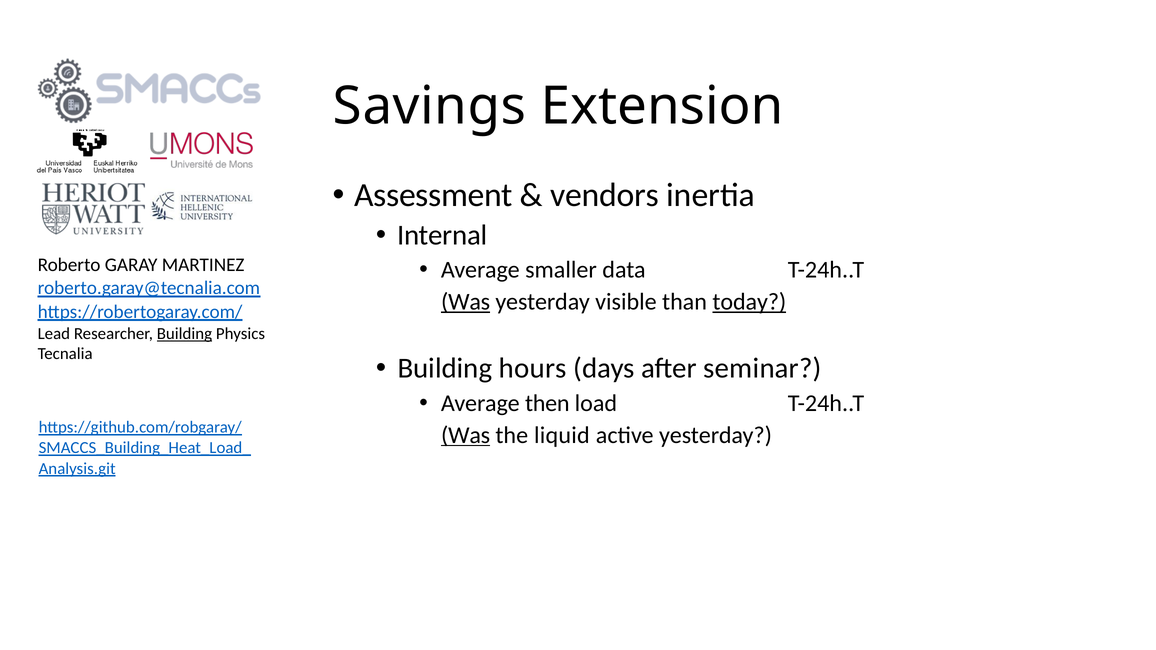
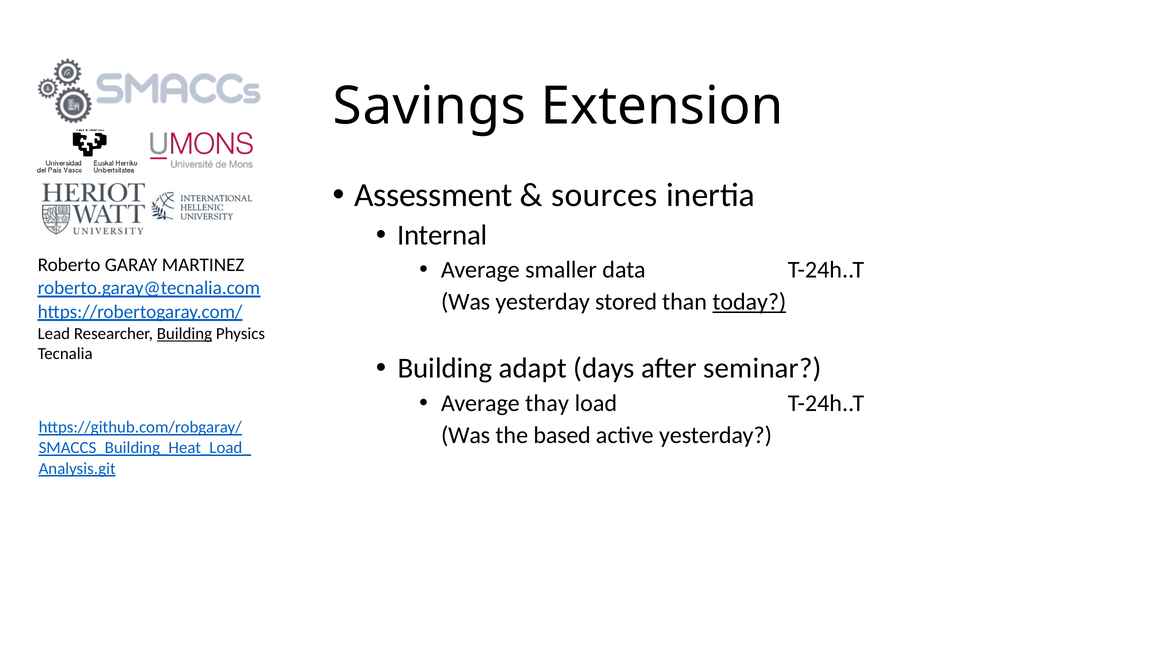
vendors: vendors -> sources (604, 195)
Was underline: present -> none (466, 302)
visible: visible -> stored (626, 302)
hours: hours -> adapt (533, 369)
then: then -> thay (547, 403)
Was underline: present -> none (466, 435)
liquid: liquid -> based (562, 435)
